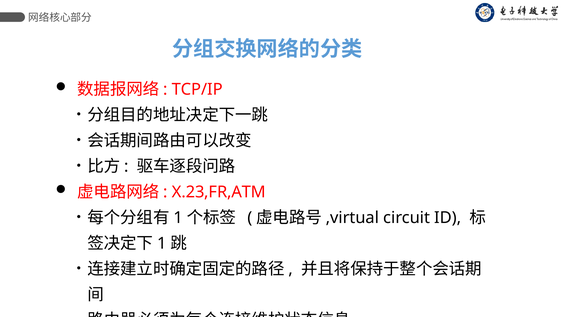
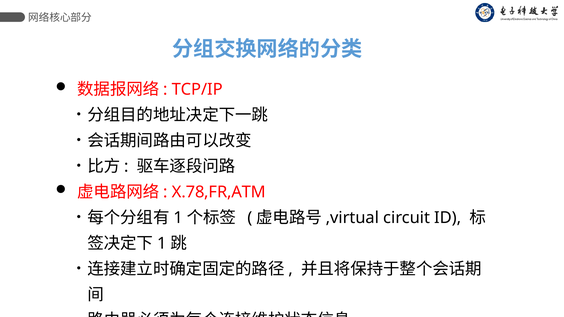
X.23,FR,ATM: X.23,FR,ATM -> X.78,FR,ATM (219, 192)
